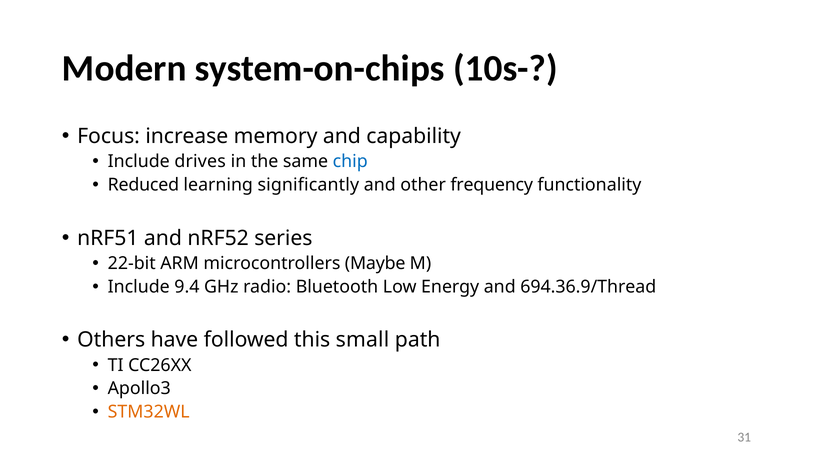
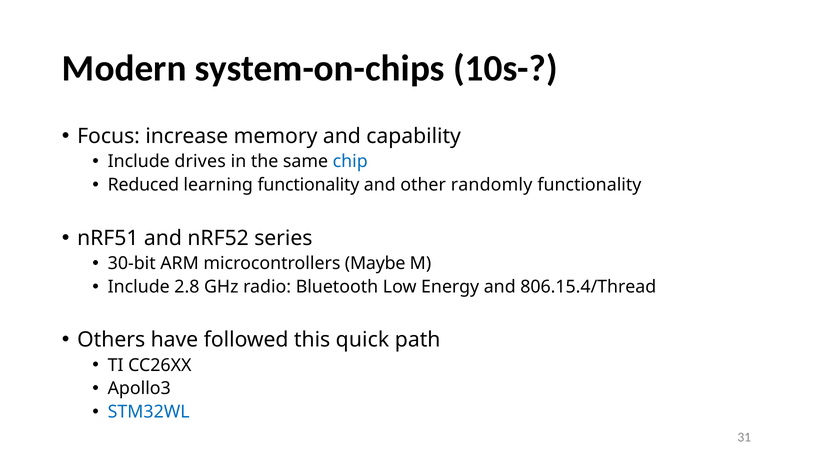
learning significantly: significantly -> functionality (308, 185)
frequency: frequency -> randomly (492, 185)
22-bit: 22-bit -> 30-bit (132, 263)
9.4: 9.4 -> 2.8 (187, 286)
694.36.9/Thread: 694.36.9/Thread -> 806.15.4/Thread (588, 286)
small: small -> quick (363, 339)
STM32WL colour: orange -> blue (149, 411)
